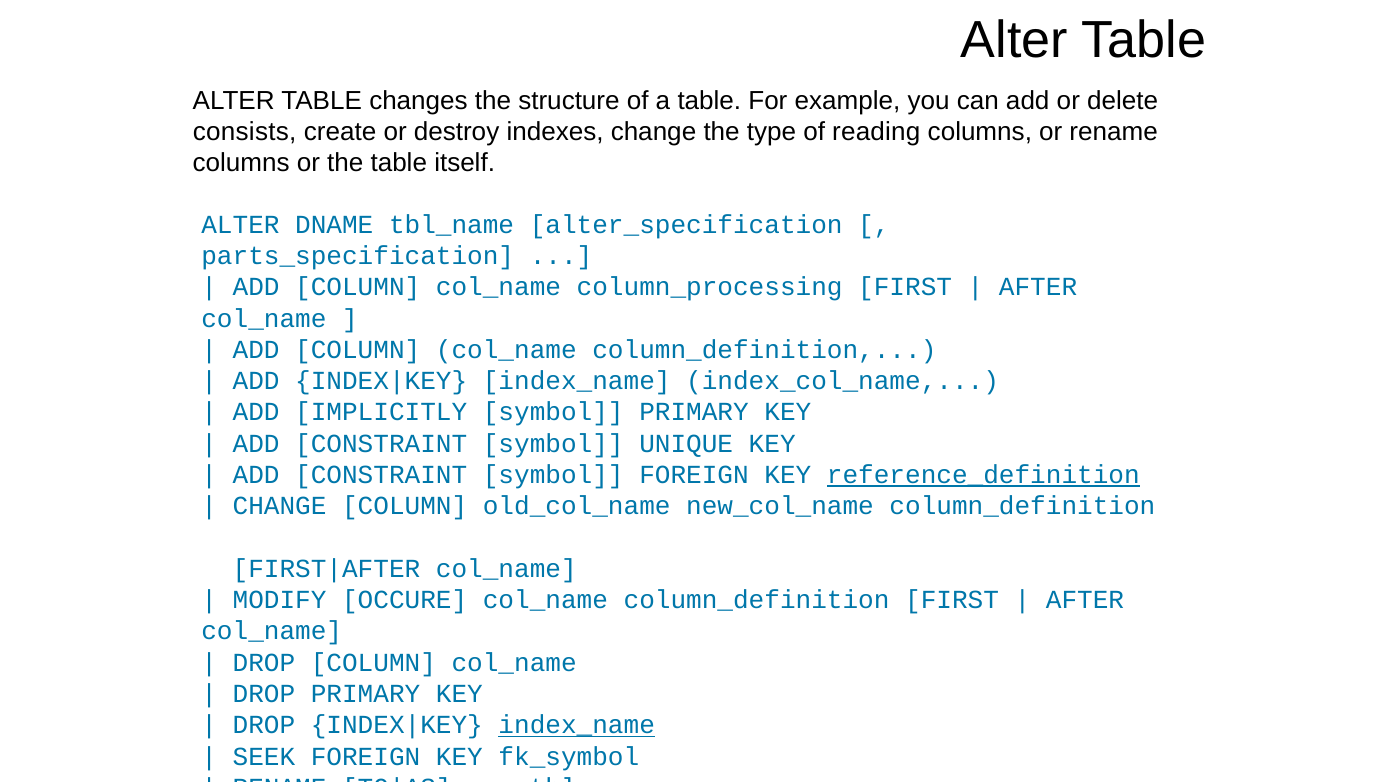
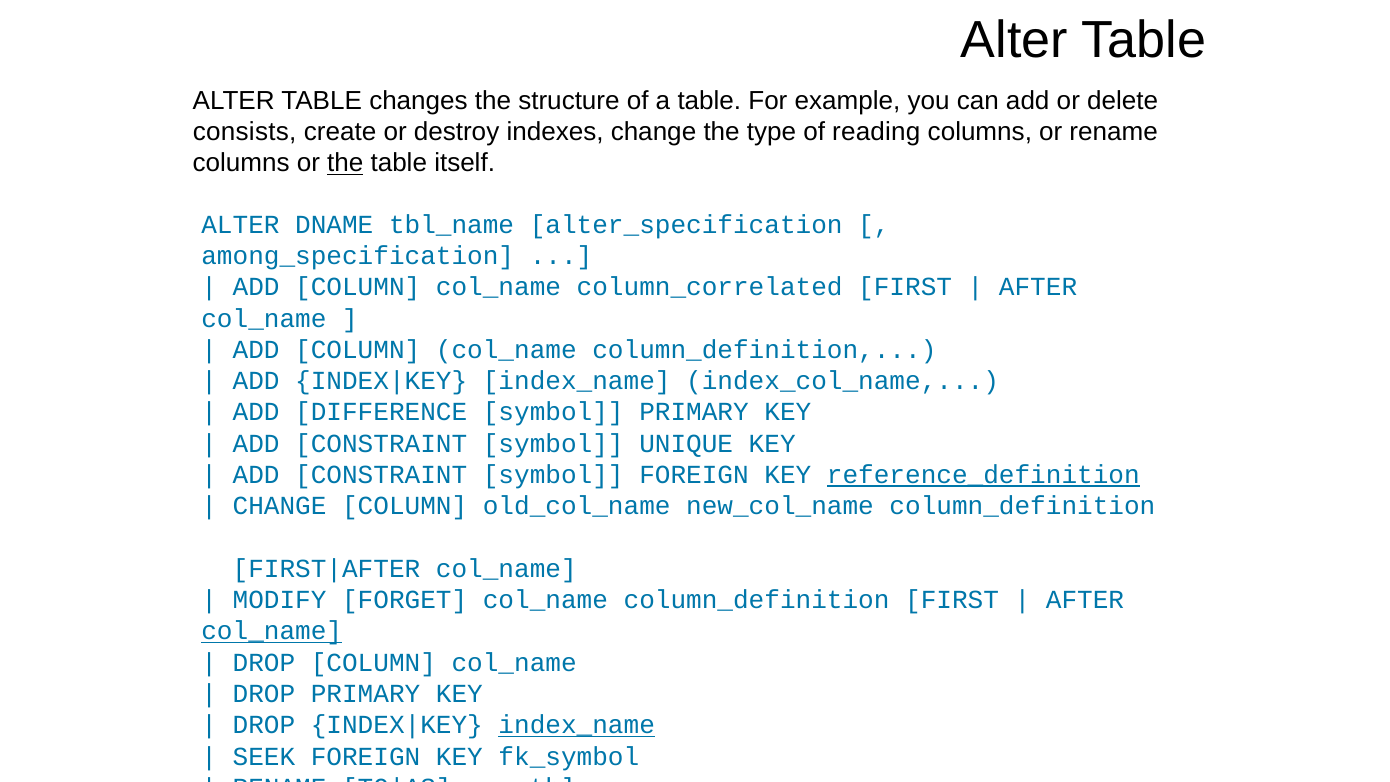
the underline: none -> present (345, 163)
parts_specification: parts_specification -> among_specification (358, 256)
column_processing: column_processing -> column_correlated (710, 287)
IMPLICITLY: IMPLICITLY -> DIFFERENCE (381, 412)
OCCURE: OCCURE -> FORGET (405, 600)
col_name underline: none -> present (272, 631)
